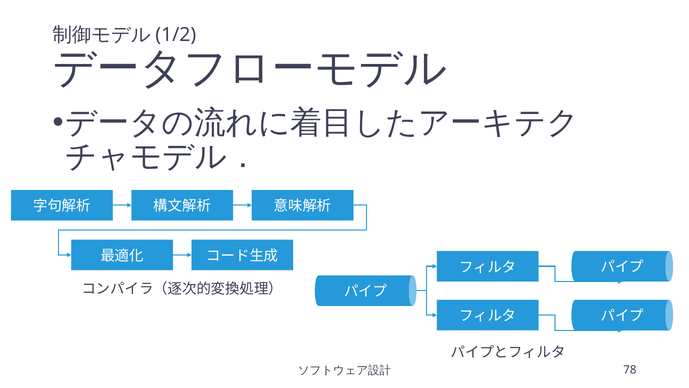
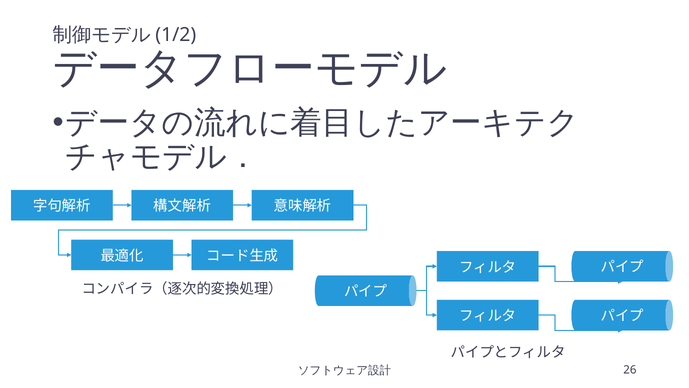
78: 78 -> 26 (630, 369)
